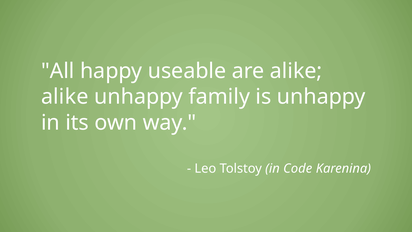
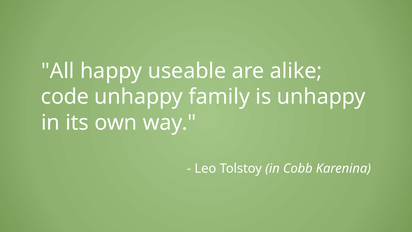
alike: alike -> code (65, 97)
Code: Code -> Cobb (298, 168)
